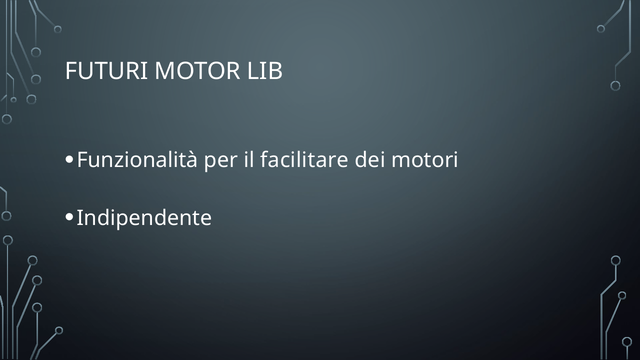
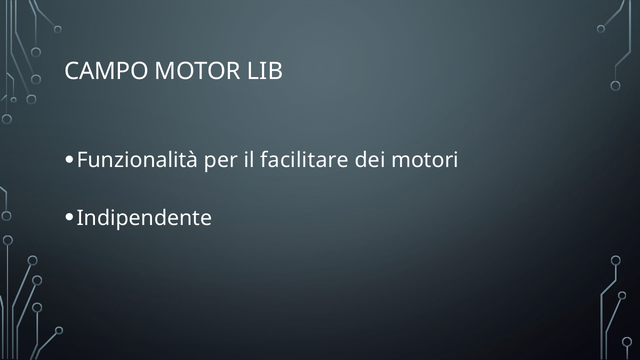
FUTURI: FUTURI -> CAMPO (107, 71)
